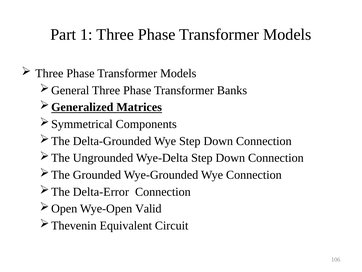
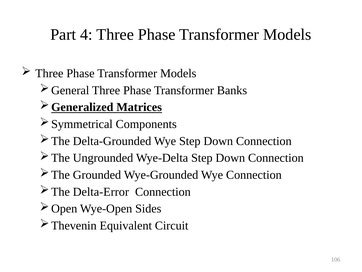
1: 1 -> 4 (86, 35)
Valid: Valid -> Sides (148, 208)
